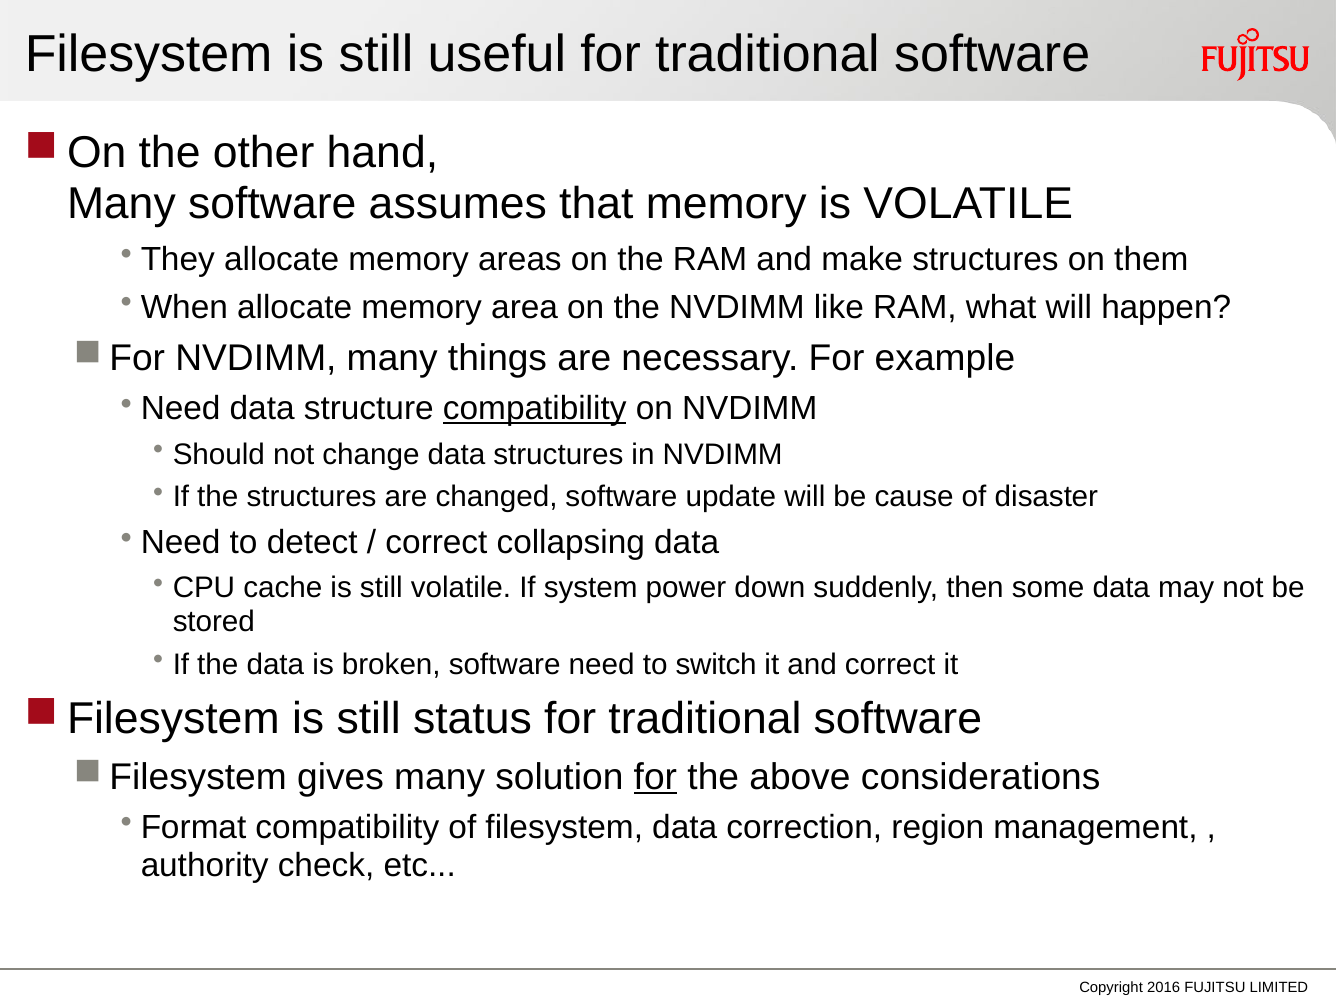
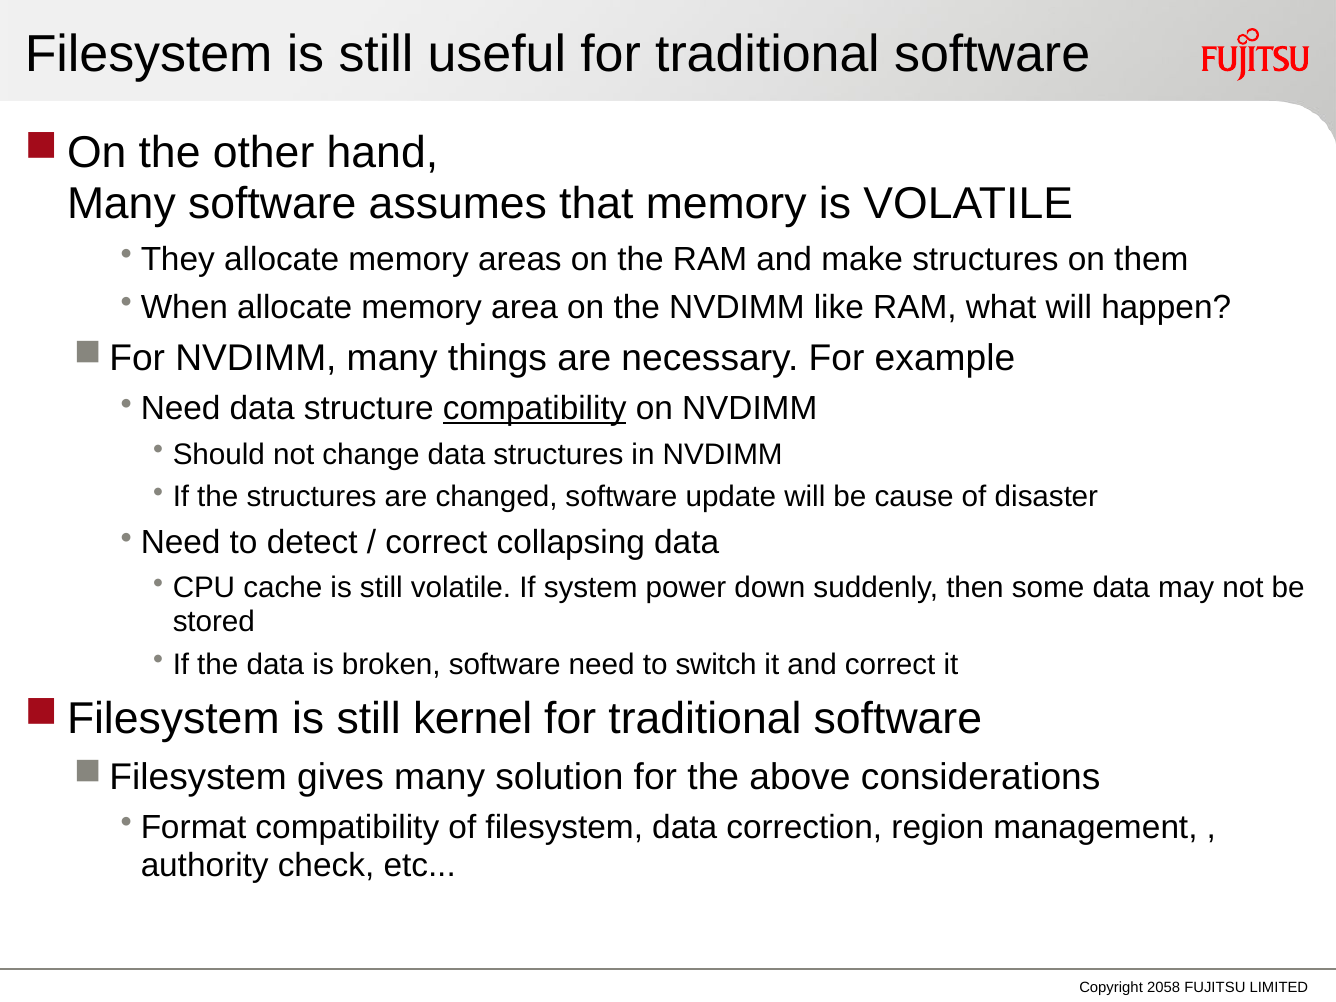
status: status -> kernel (473, 719)
for underline: present -> none (655, 777)
2016: 2016 -> 2058 (1164, 988)
